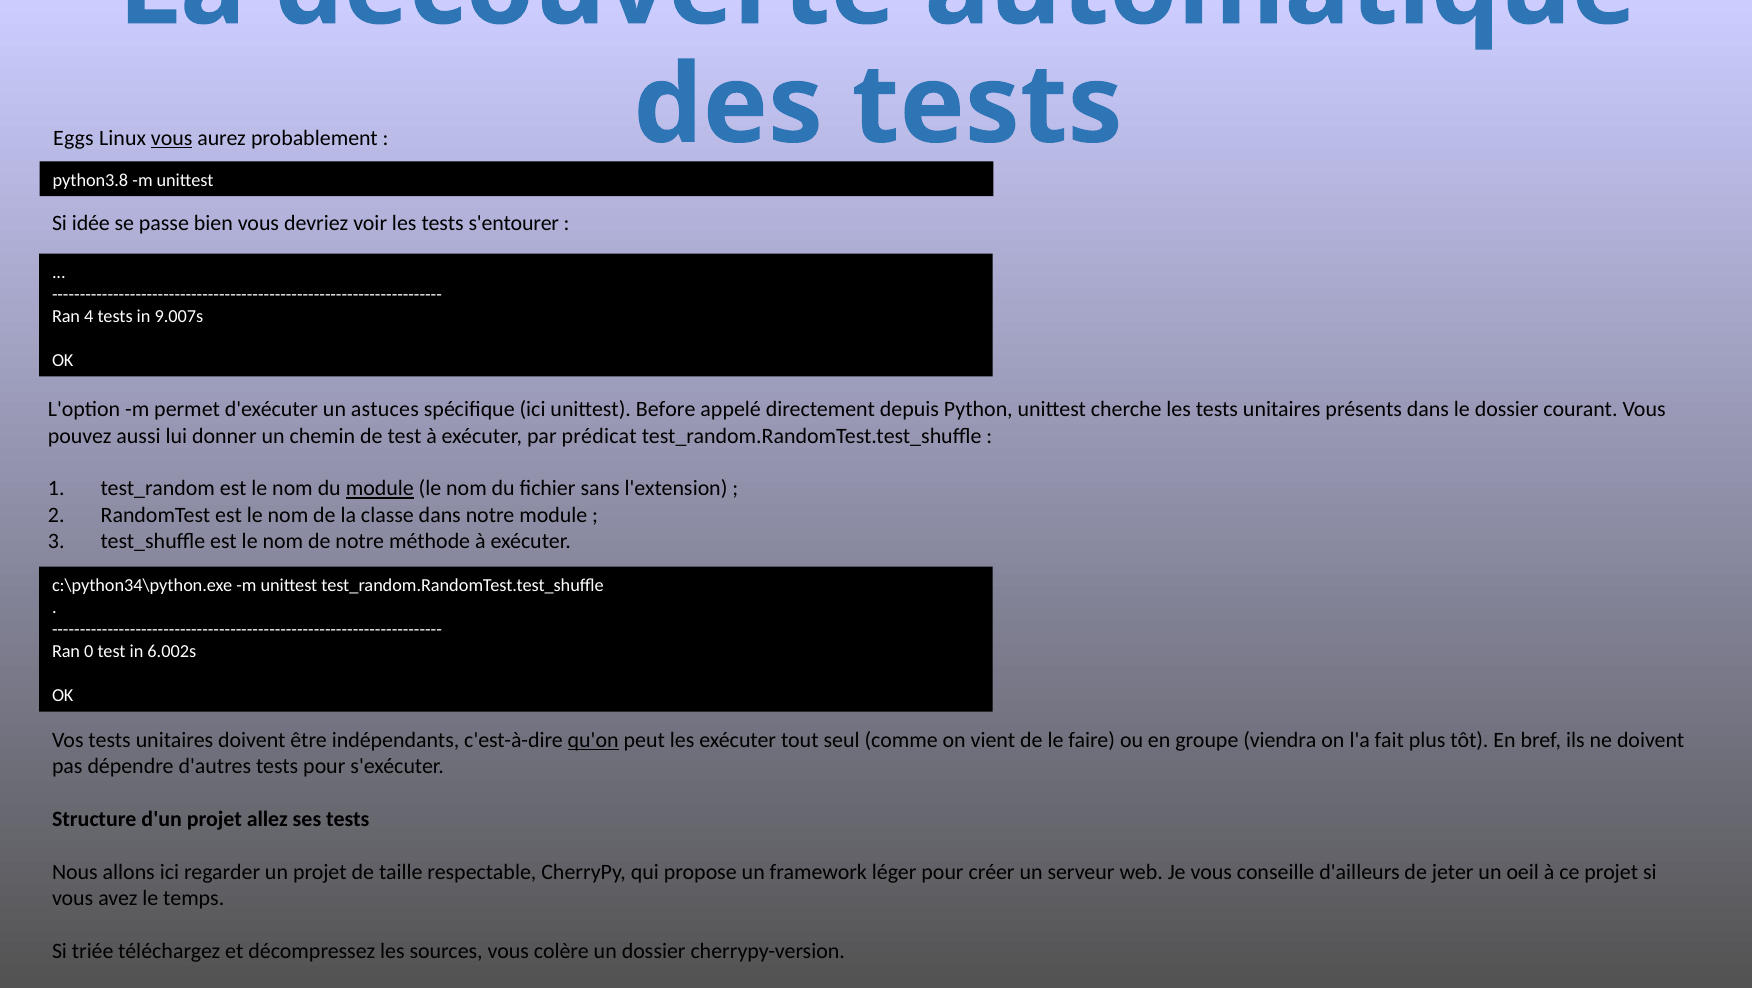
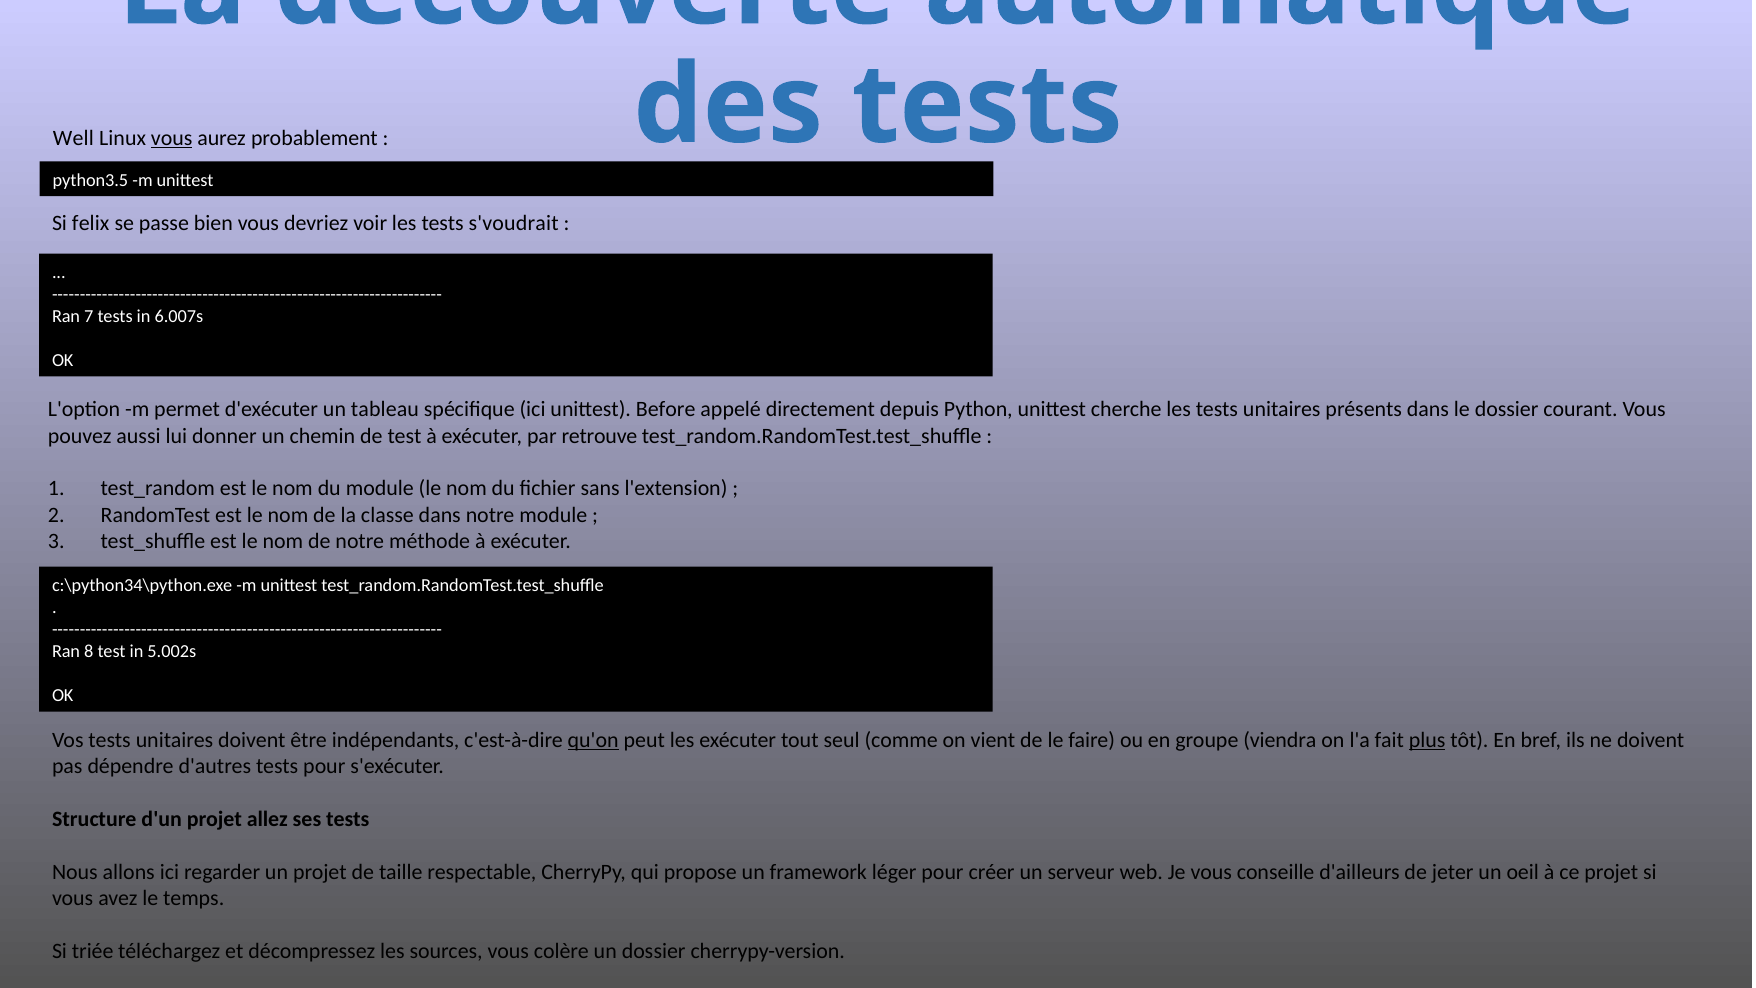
Eggs: Eggs -> Well (73, 138)
python3.8: python3.8 -> python3.5 (90, 180)
idée: idée -> felix (91, 224)
s'entourer: s'entourer -> s'voudrait (514, 224)
4: 4 -> 7 (89, 316)
9.007s: 9.007s -> 6.007s (179, 316)
astuces: astuces -> tableau (385, 409)
prédicat: prédicat -> retrouve (599, 436)
module underline: present -> none (380, 488)
0: 0 -> 8 (89, 651)
6.002s: 6.002s -> 5.002s (172, 651)
plus underline: none -> present (1427, 740)
